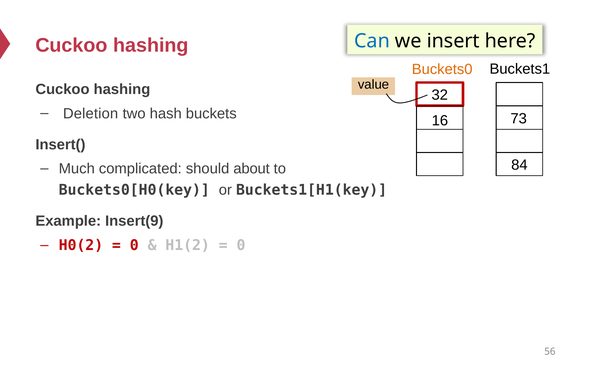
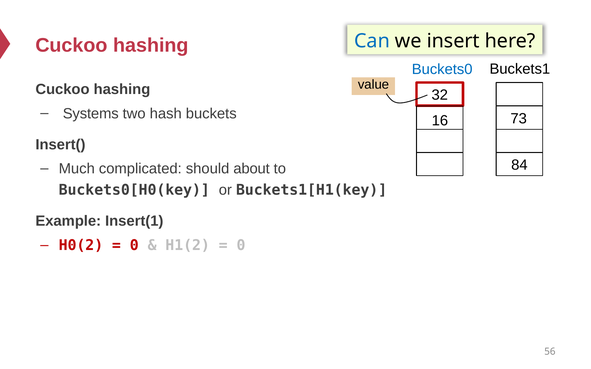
Buckets0 colour: orange -> blue (442, 69)
Deletion: Deletion -> Systems (91, 114)
Insert(9: Insert(9 -> Insert(1 (134, 221)
